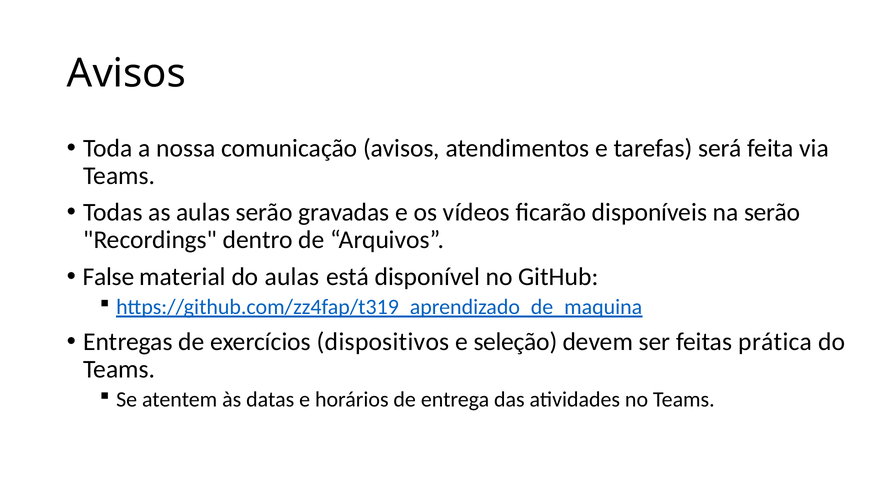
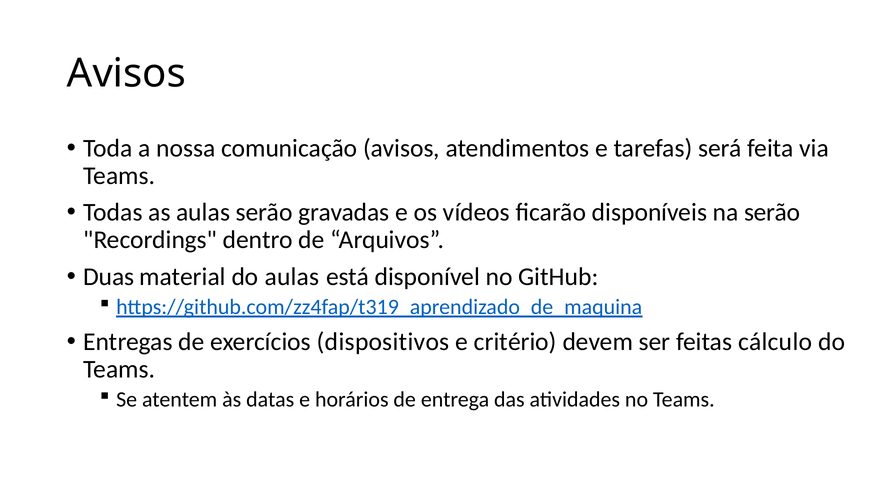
False: False -> Duas (109, 277)
seleção: seleção -> critério (515, 342)
prática: prática -> cálculo (775, 342)
